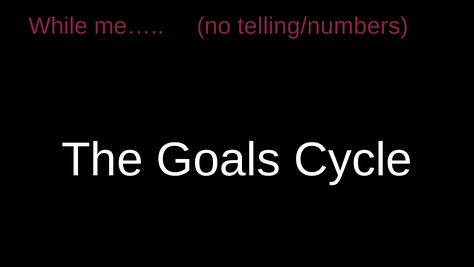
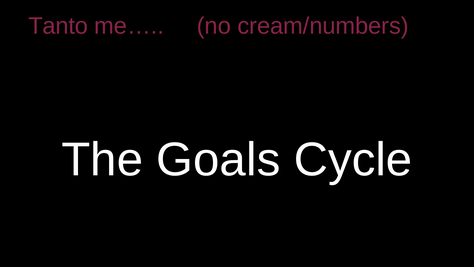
While: While -> Tanto (58, 26)
telling/numbers: telling/numbers -> cream/numbers (323, 26)
